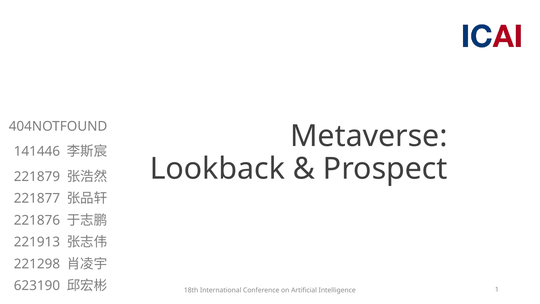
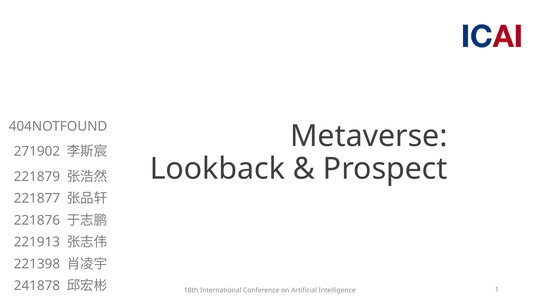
141446: 141446 -> 271902 (37, 151)
221298: 221298 -> 221398 (37, 264)
623190: 623190 -> 241878 (37, 286)
